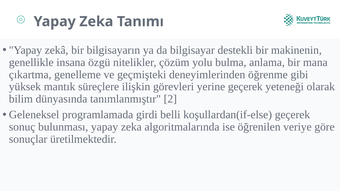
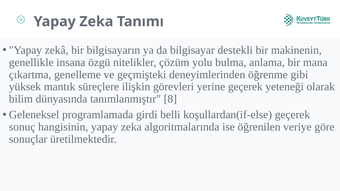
2: 2 -> 8 (170, 99)
bulunması: bulunması -> hangisinin (63, 127)
